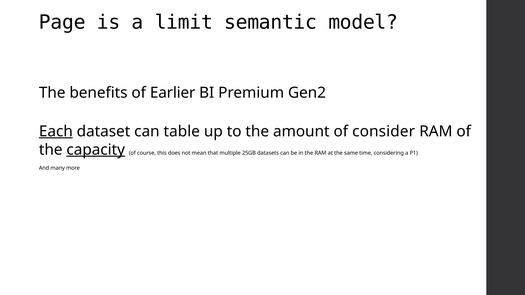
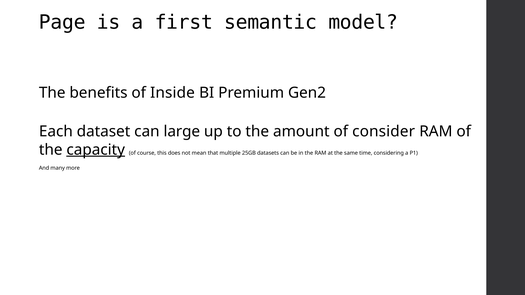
limit: limit -> first (184, 22)
Earlier: Earlier -> Inside (172, 93)
Each underline: present -> none (56, 131)
table: table -> large (182, 131)
